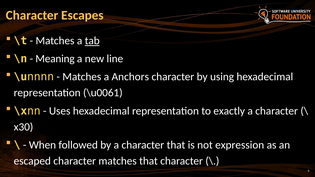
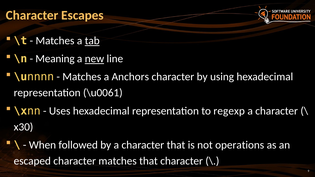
new underline: none -> present (94, 59)
exactly: exactly -> regexp (229, 111)
expression: expression -> operations (240, 145)
